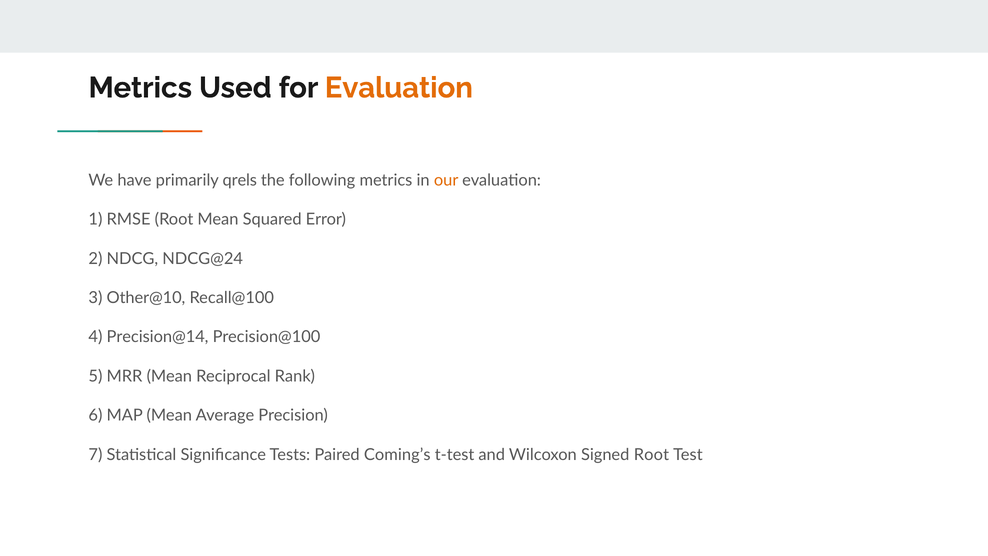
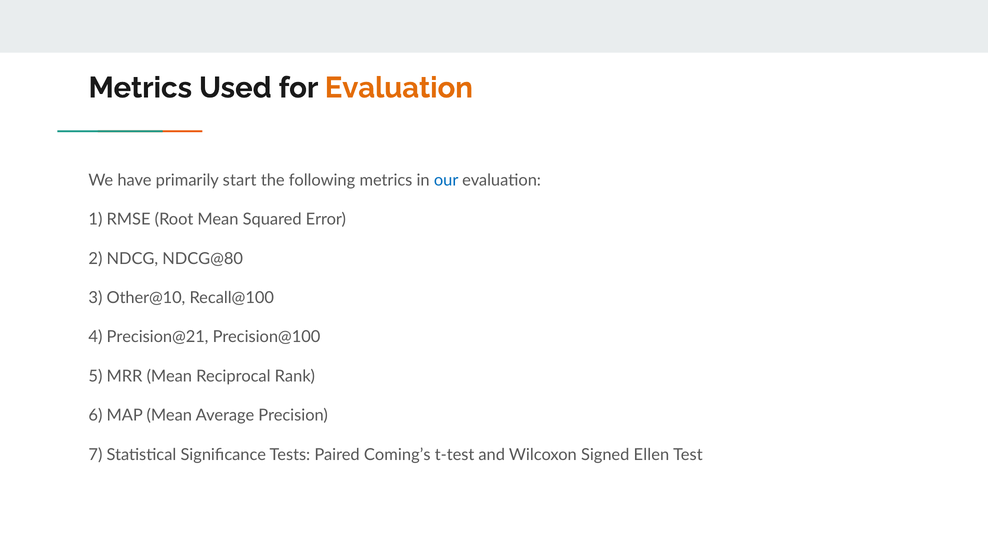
qrels: qrels -> start (240, 180)
our colour: orange -> blue (446, 180)
NDCG@24: NDCG@24 -> NDCG@80 (203, 259)
Precision@14: Precision@14 -> Precision@21 (158, 337)
Signed Root: Root -> Ellen (651, 454)
